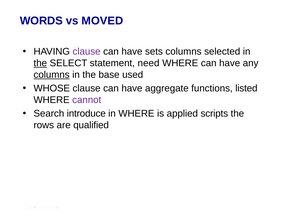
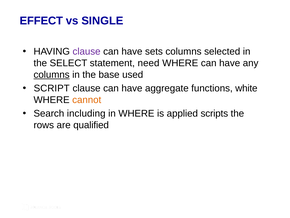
WORDS: WORDS -> EFFECT (41, 21)
MOVED: MOVED -> SINGLE (102, 21)
the underline: present -> none (40, 63)
WHOSE: WHOSE -> SCRIPT (52, 88)
listed: listed -> white (246, 88)
cannot colour: purple -> orange (87, 100)
introduce: introduce -> including (86, 113)
